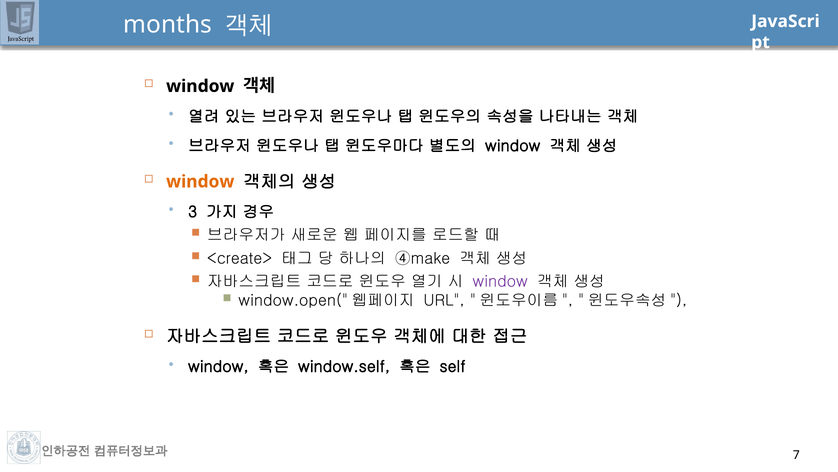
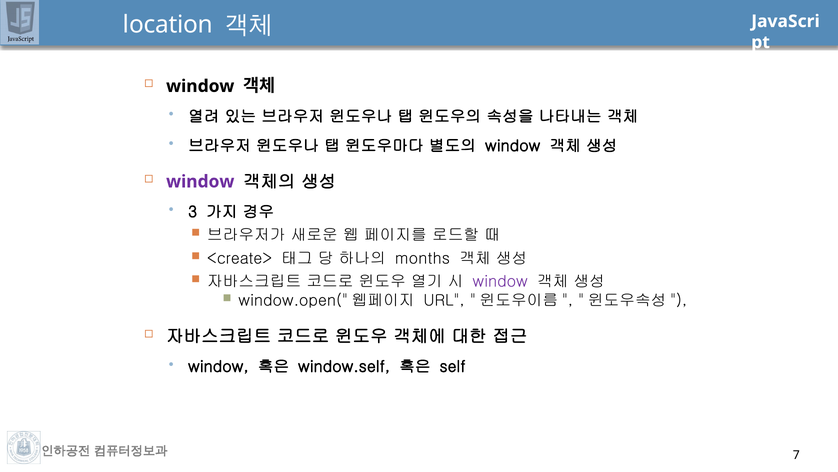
months: months -> location (168, 25)
window colour: orange -> purple (200, 181)
④make: ④make -> months (423, 258)
